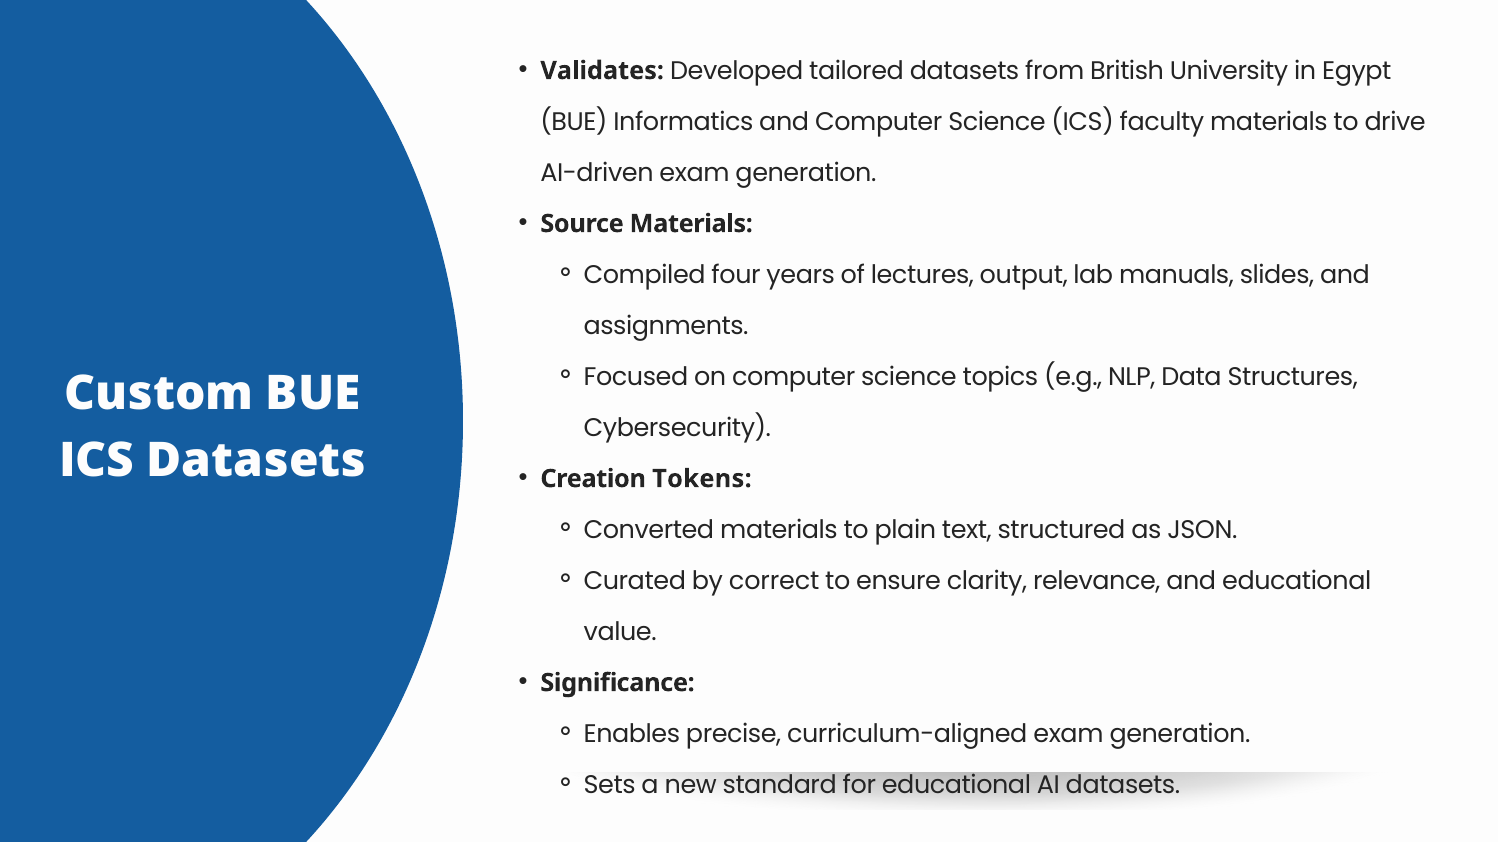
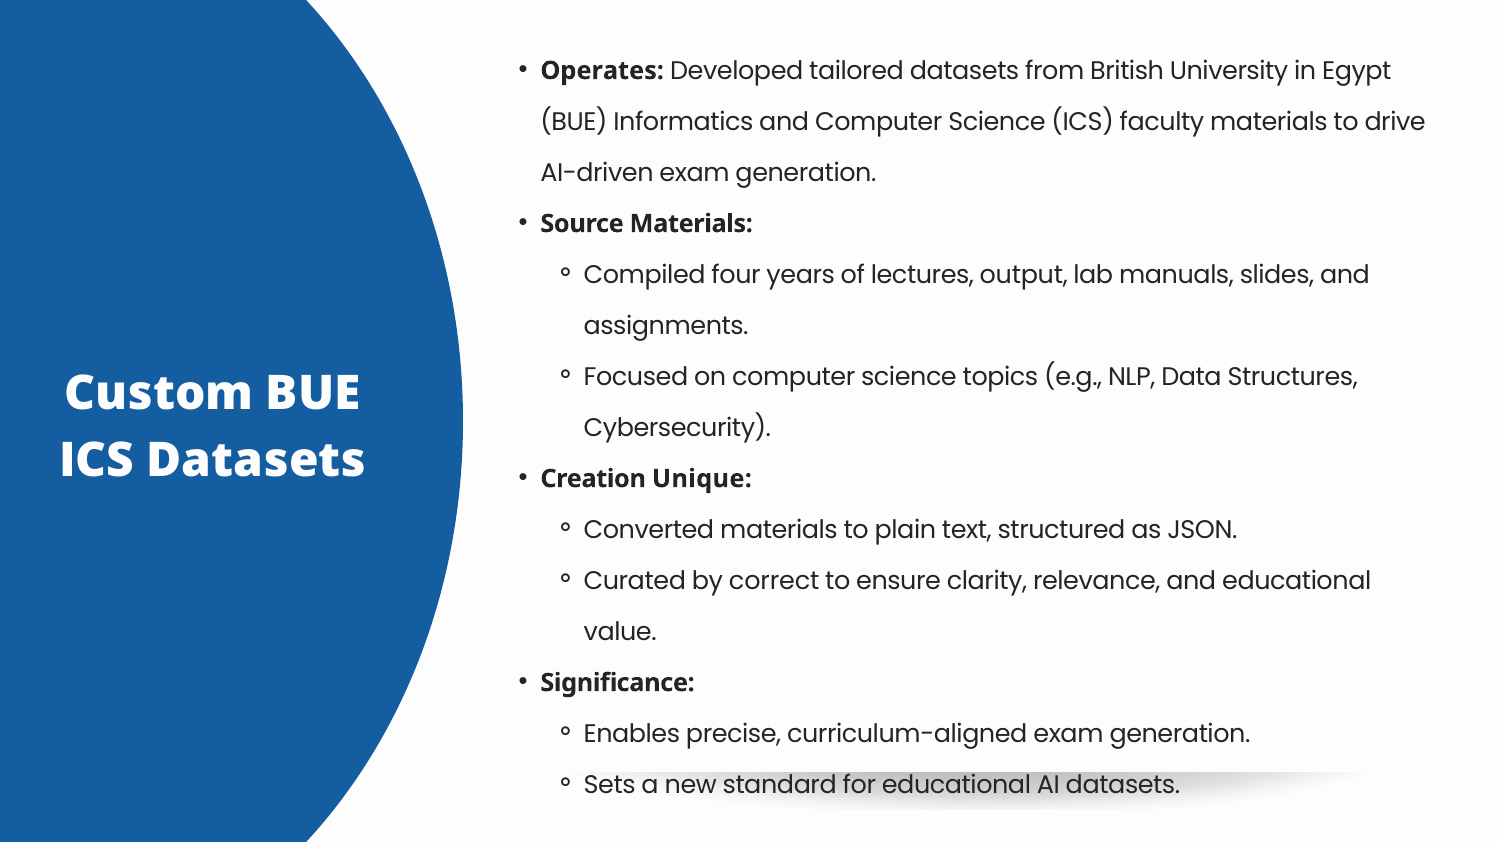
Validates: Validates -> Operates (602, 71)
Tokens: Tokens -> Unique (702, 479)
